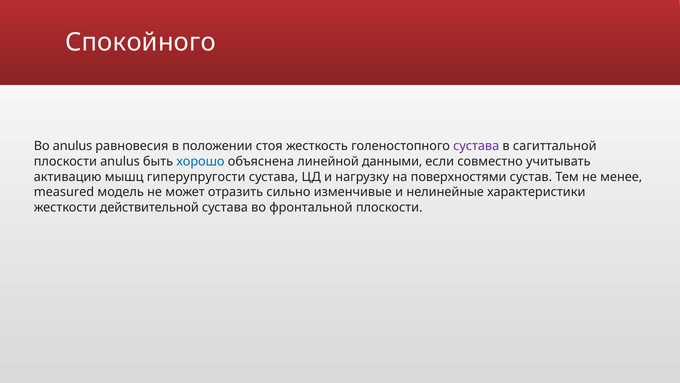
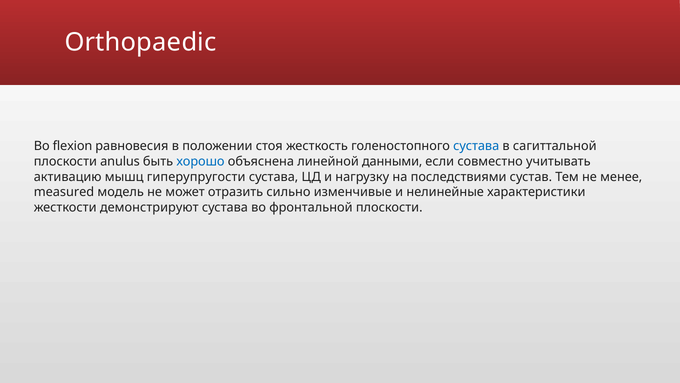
Спокойного: Спокойного -> Orthopaedic (141, 42)
Во anulus: anulus -> flexion (73, 146)
сустава colour: purple -> blue (476, 146)
поверхностями: поверхностями -> последствиями (459, 177)
действительной: действительной -> демонстрируют (149, 207)
